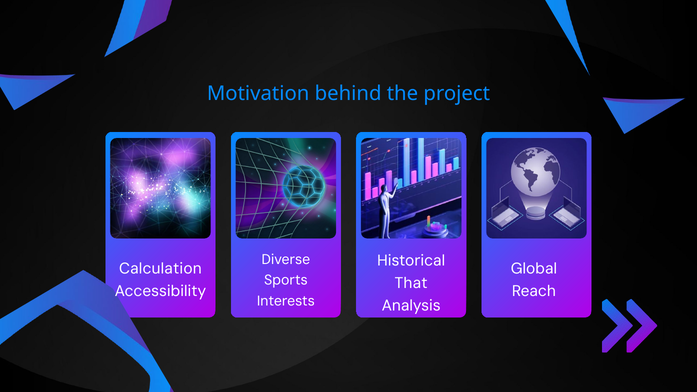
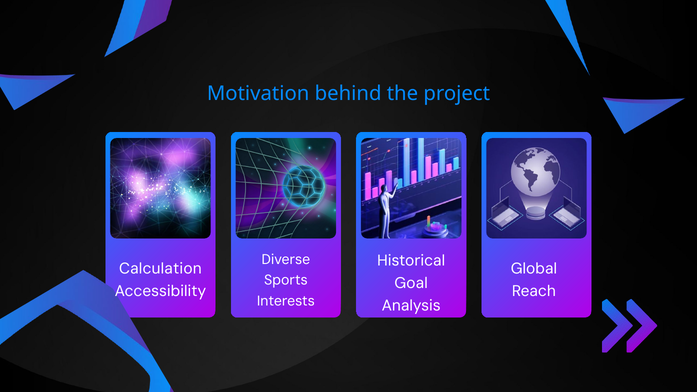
That: That -> Goal (411, 283)
